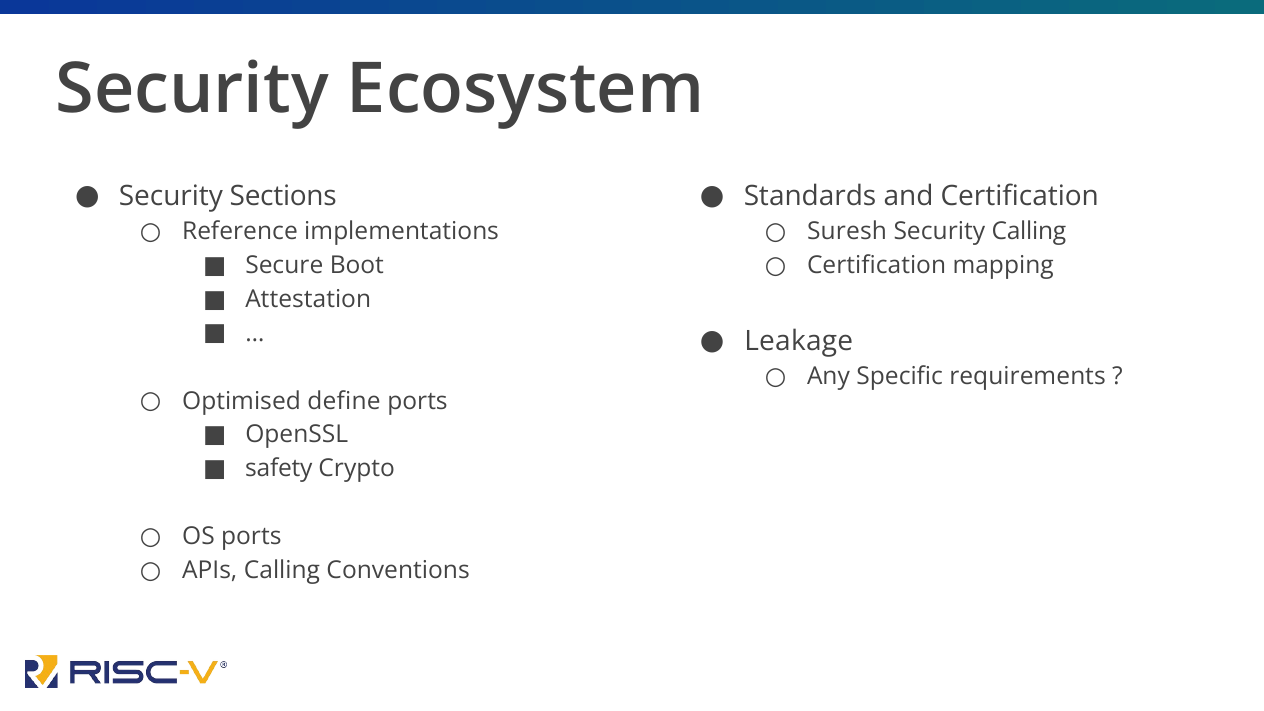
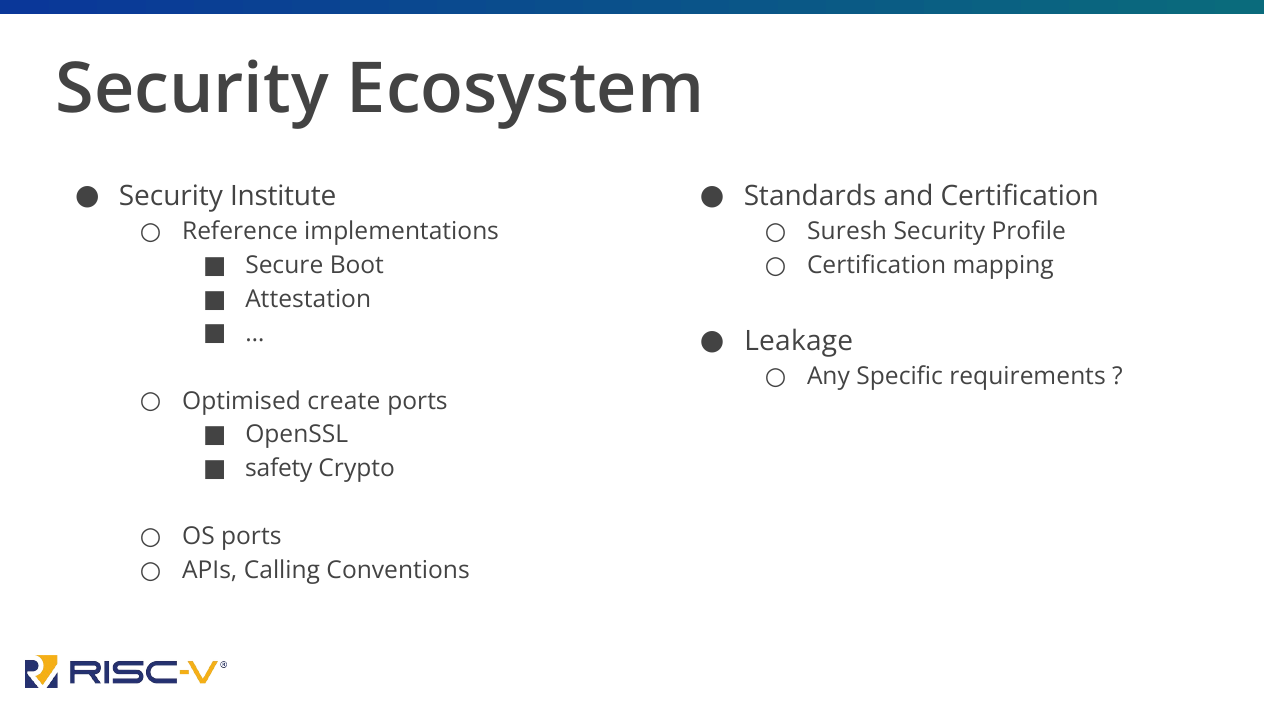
Sections: Sections -> Institute (283, 196)
Security Calling: Calling -> Profile (1029, 232)
define: define -> create (344, 401)
